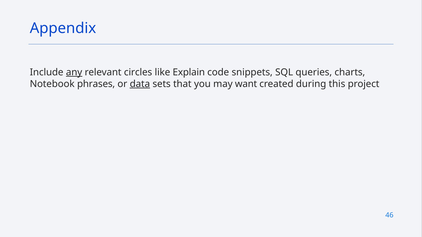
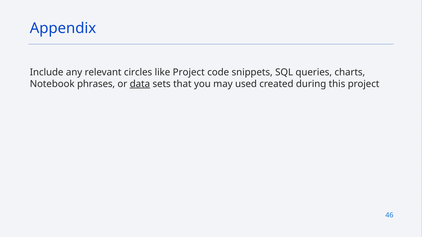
any underline: present -> none (74, 72)
like Explain: Explain -> Project (189, 72)
want: want -> used (246, 84)
